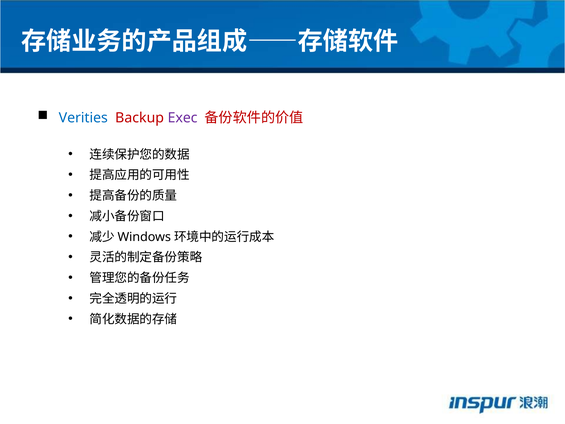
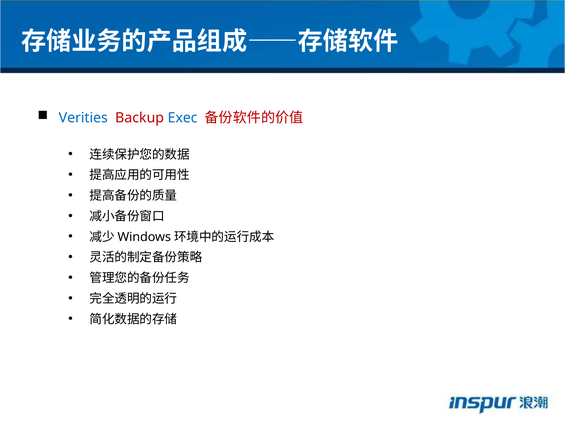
Exec colour: purple -> blue (183, 118)
